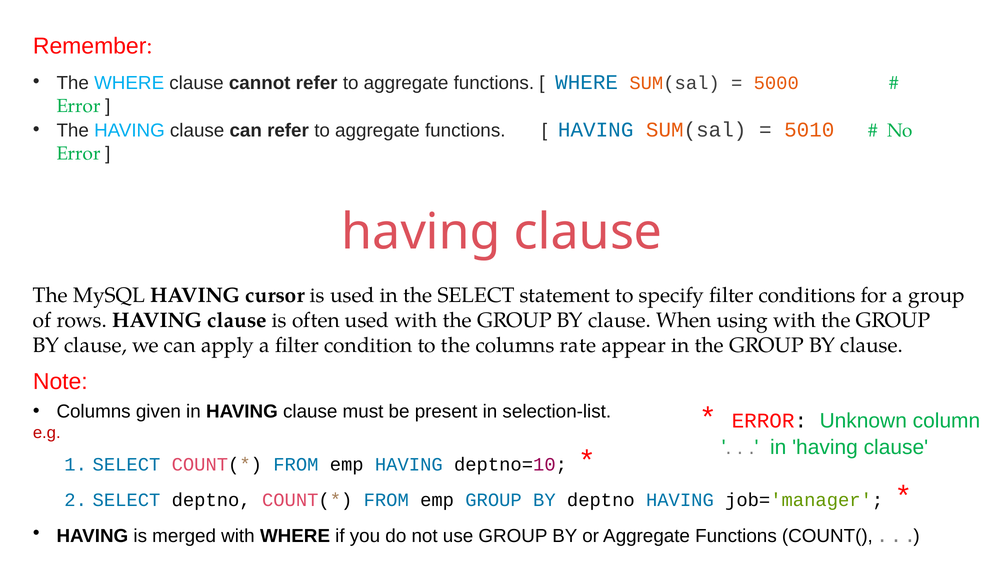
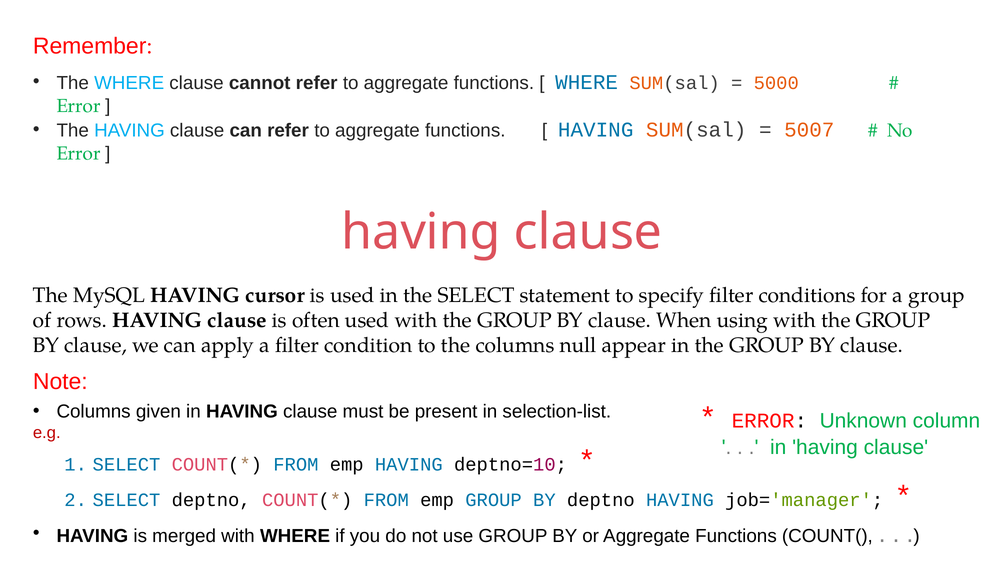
5010: 5010 -> 5007 (809, 130)
rate: rate -> null (578, 345)
